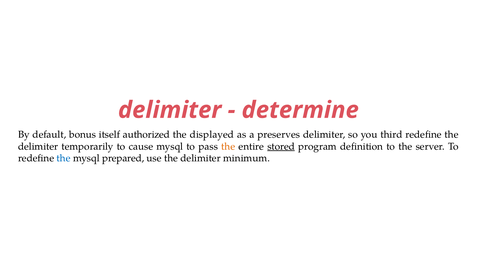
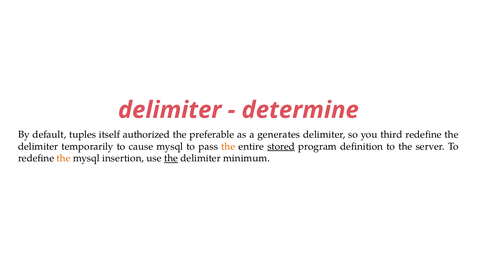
bonus: bonus -> tuples (83, 135)
displayed: displayed -> preferable (212, 135)
preserves: preserves -> generates (279, 135)
the colour: blue -> orange (64, 158)
prepared: prepared -> insertion (123, 158)
the underline: none -> present (171, 158)
